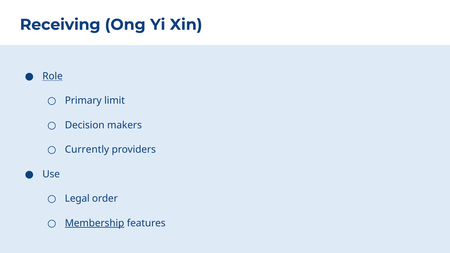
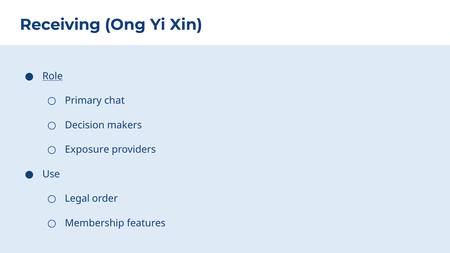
limit: limit -> chat (115, 101)
Currently: Currently -> Exposure (87, 150)
Membership underline: present -> none (95, 223)
